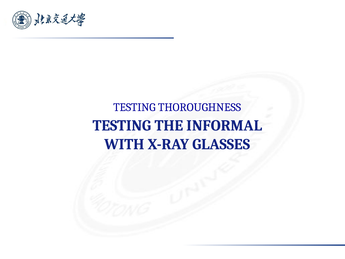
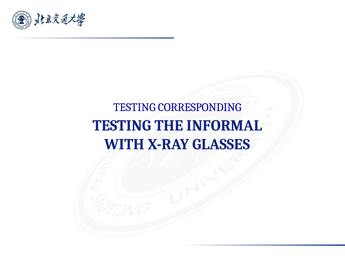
THOROUGHNESS: THOROUGHNESS -> CORRESPONDING (200, 107)
